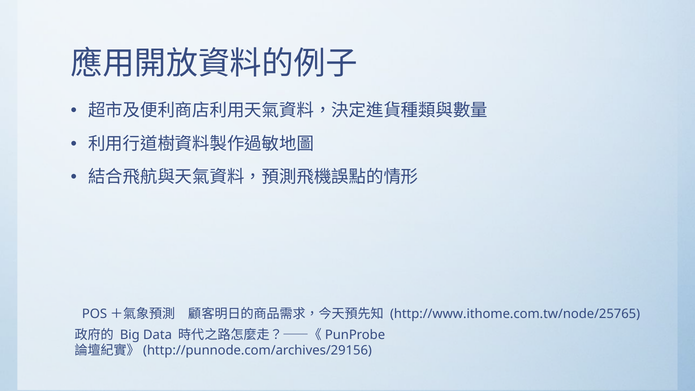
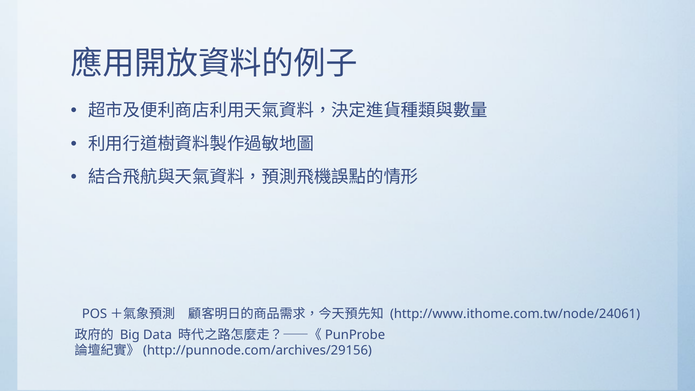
http://www.ithome.com.tw/node/25765: http://www.ithome.com.tw/node/25765 -> http://www.ithome.com.tw/node/24061 (515, 314)
